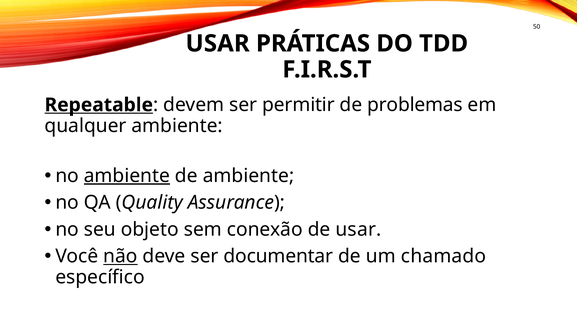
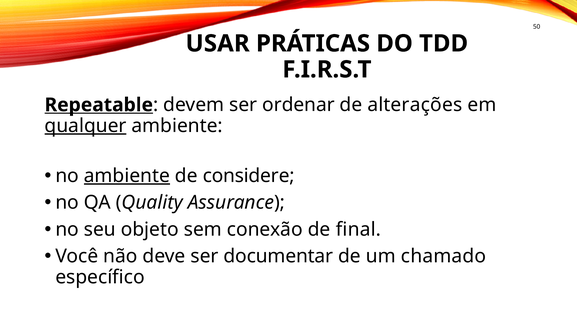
permitir: permitir -> ordenar (298, 105)
problemas: problemas -> alterações (415, 105)
qualquer underline: none -> present (86, 126)
de ambiente: ambiente -> considere (249, 175)
de usar: usar -> final (358, 229)
não underline: present -> none (120, 256)
